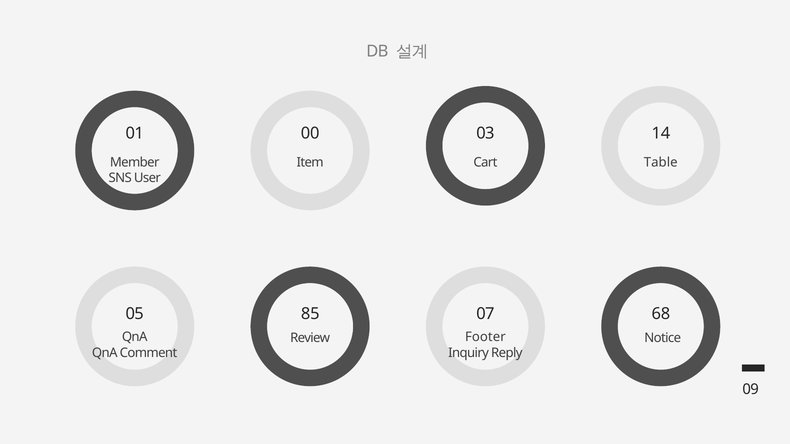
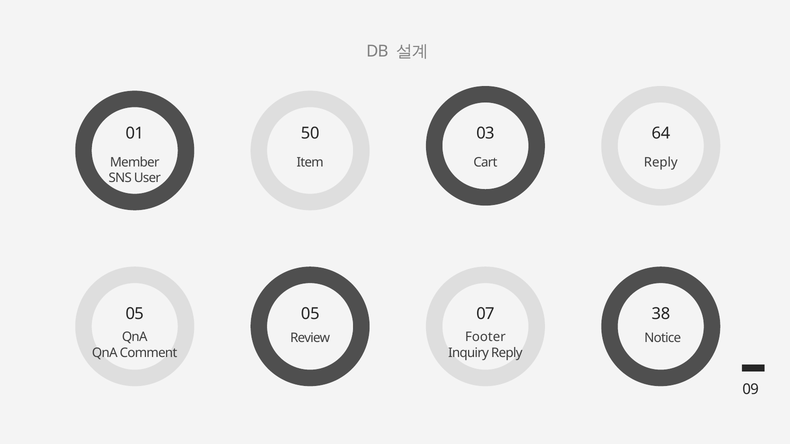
00: 00 -> 50 (310, 133)
14: 14 -> 64 (661, 133)
Cart Table: Table -> Reply (661, 162)
05 85: 85 -> 05 (310, 314)
68: 68 -> 38 (661, 314)
